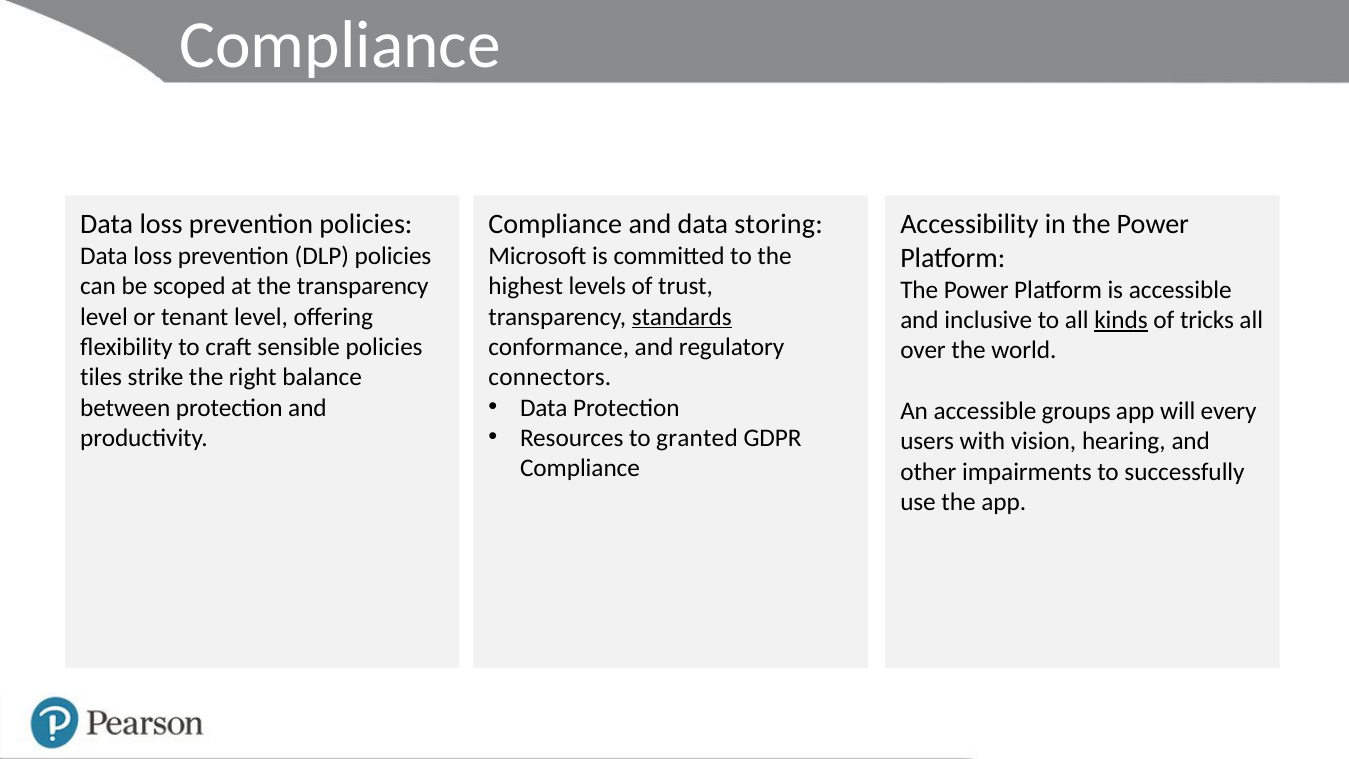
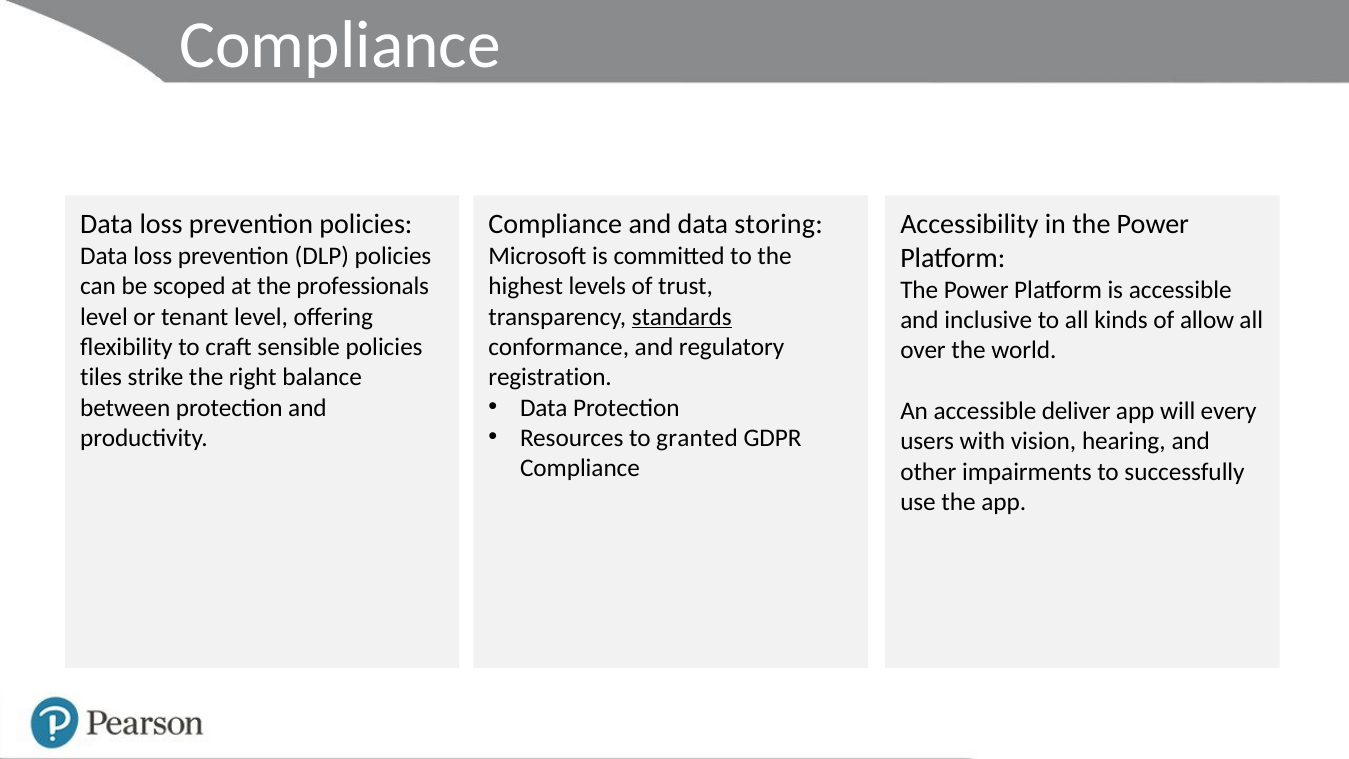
the transparency: transparency -> professionals (363, 286)
kinds underline: present -> none (1121, 320)
tricks: tricks -> allow (1207, 320)
connectors: connectors -> registration (550, 377)
groups: groups -> deliver (1076, 411)
